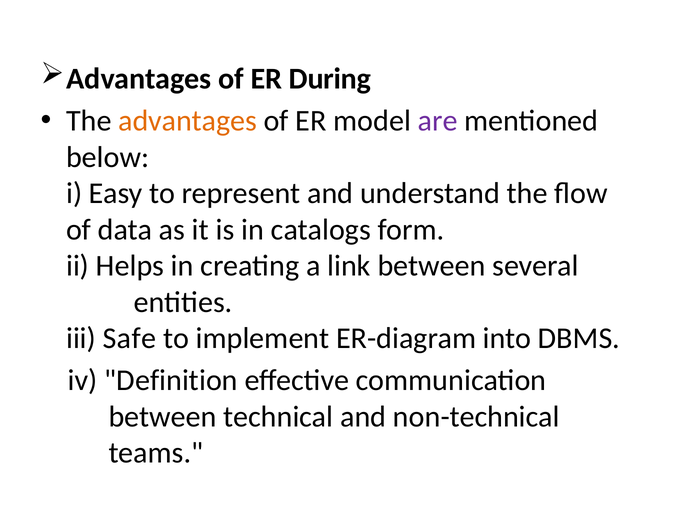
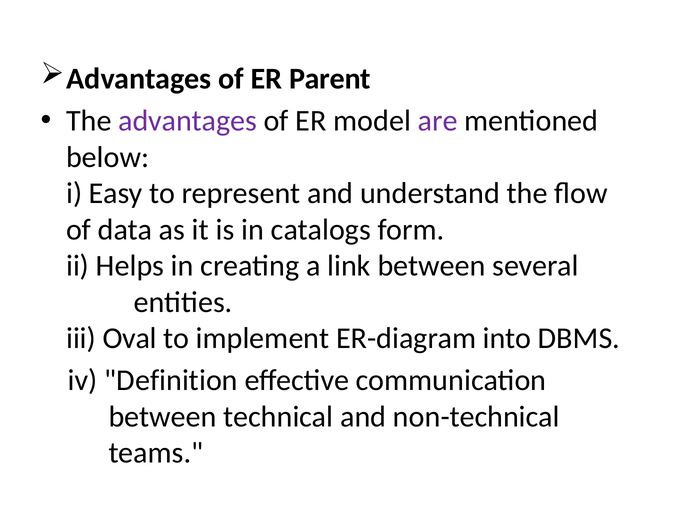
During: During -> Parent (330, 79)
advantages colour: orange -> purple (188, 121)
Safe: Safe -> Oval (130, 338)
